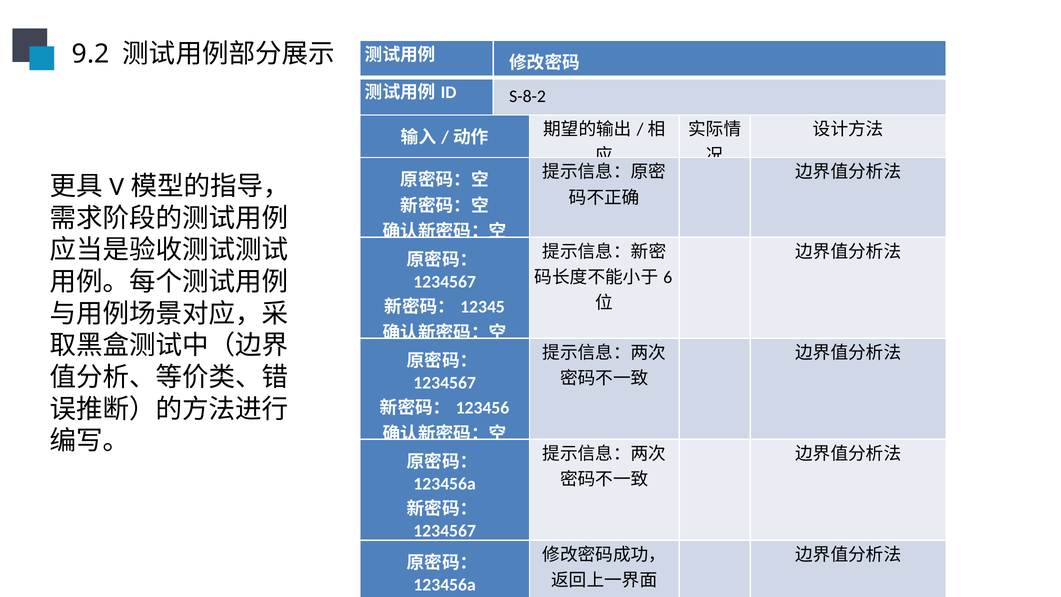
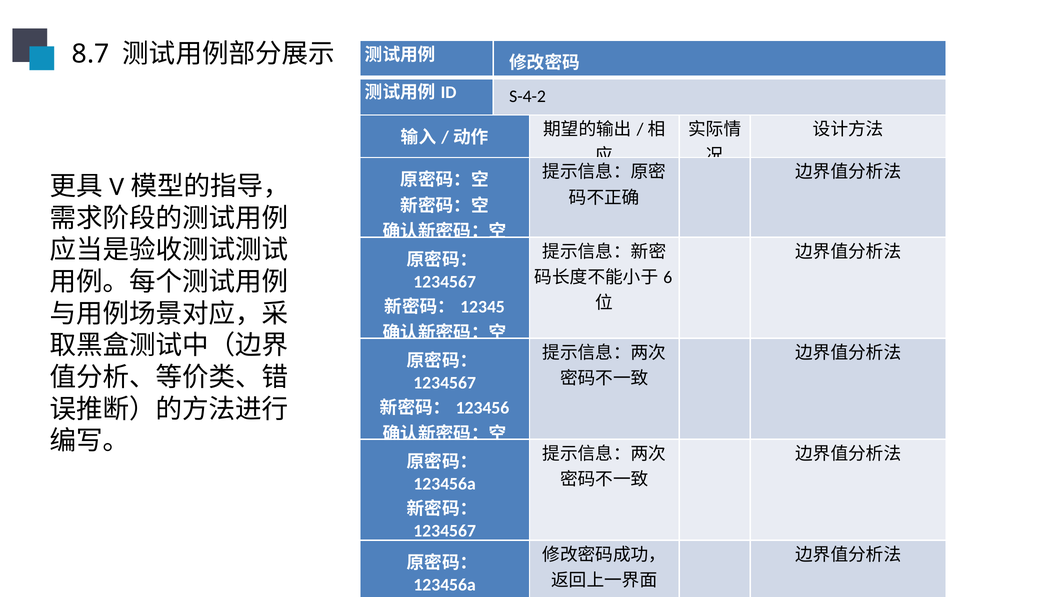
9.2: 9.2 -> 8.7 (91, 54)
S-8-2: S-8-2 -> S-4-2 (528, 97)
